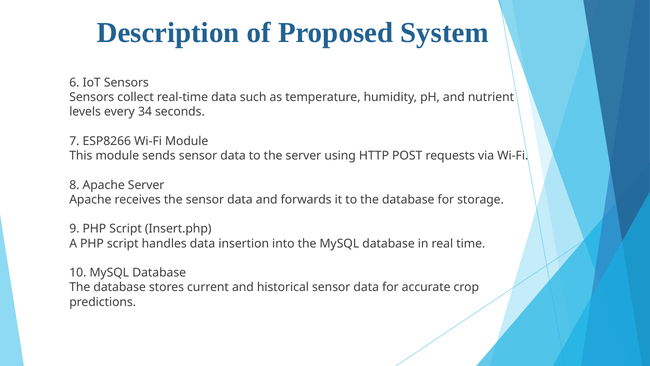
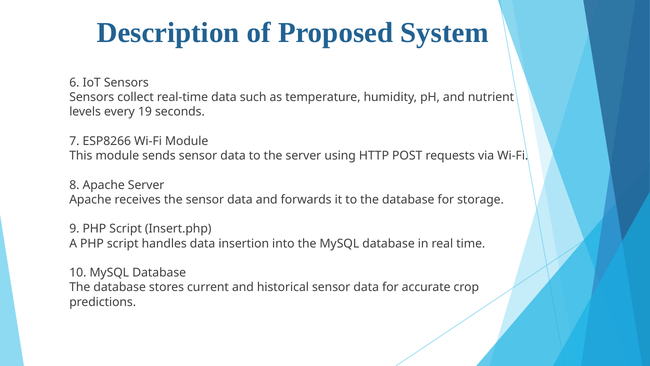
34: 34 -> 19 (145, 112)
